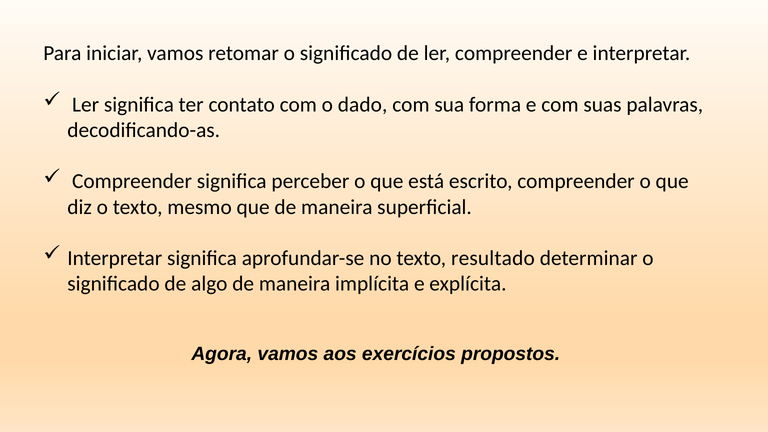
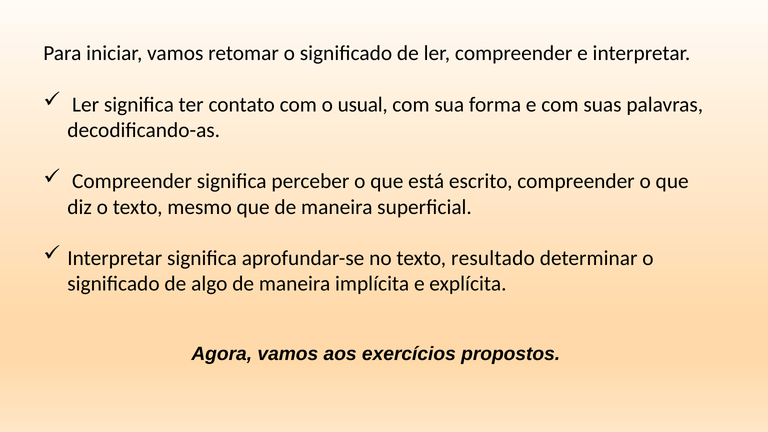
dado: dado -> usual (363, 105)
